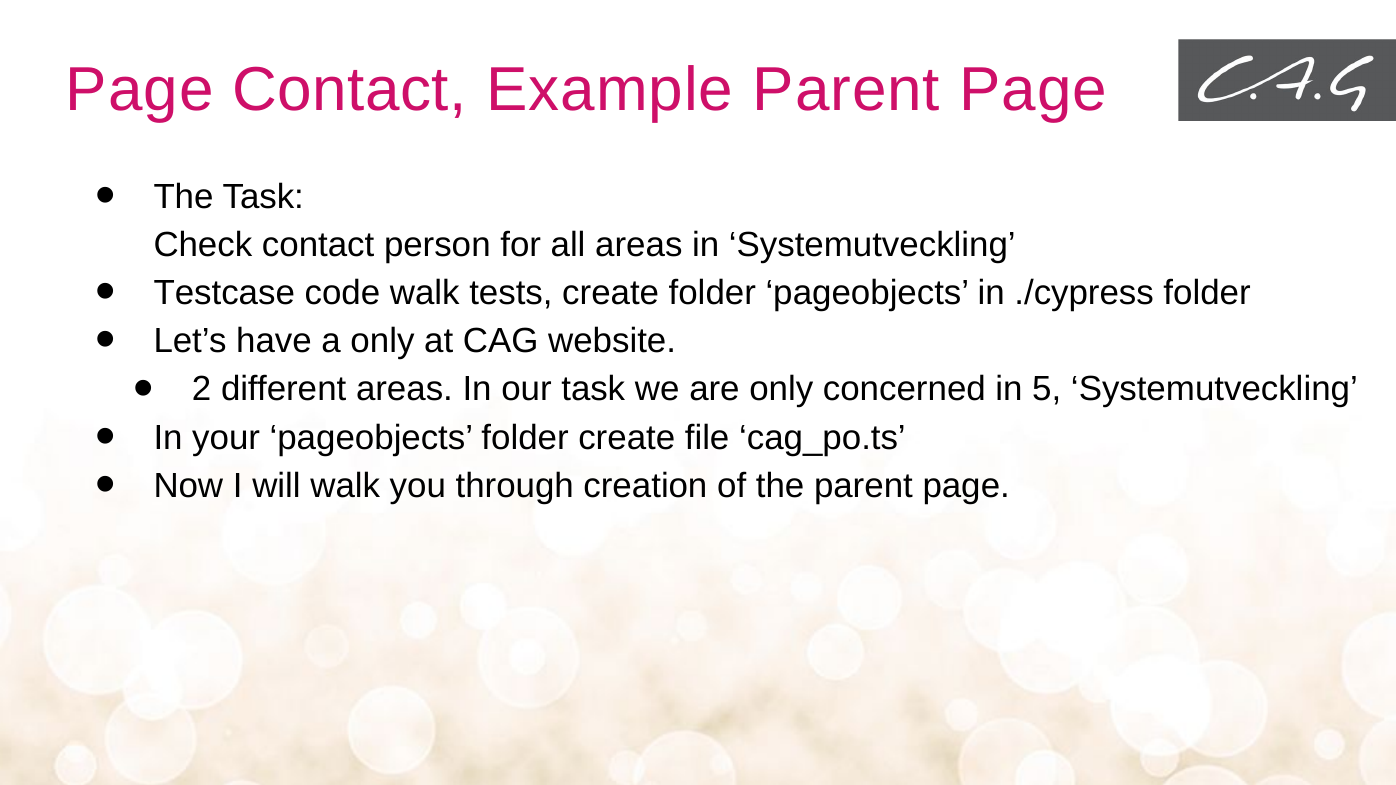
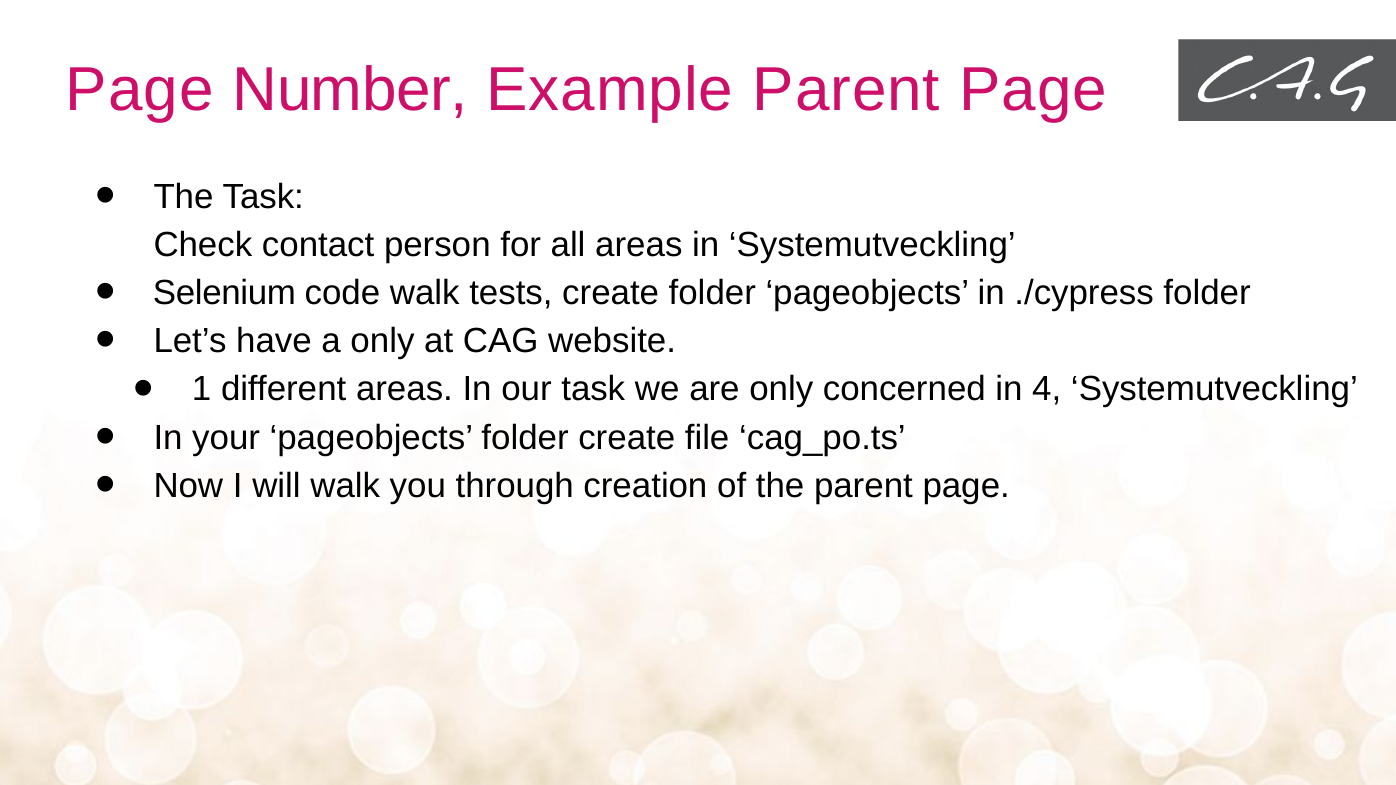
Page Contact: Contact -> Number (350, 90)
Testcase: Testcase -> Selenium (224, 293)
2: 2 -> 1 (202, 390)
5: 5 -> 4 (1047, 390)
